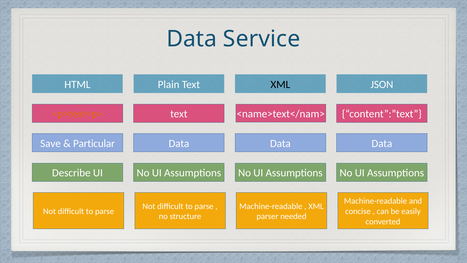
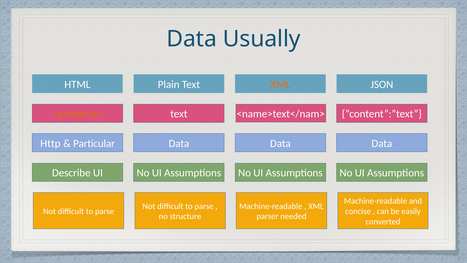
Service: Service -> Usually (262, 39)
XML colour: black -> orange (280, 84)
Save: Save -> Http (50, 143)
